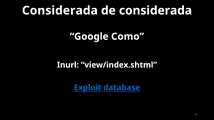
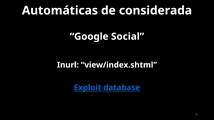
Considerada: Considerada -> Automáticas (60, 11)
Como: Como -> Social (128, 37)
